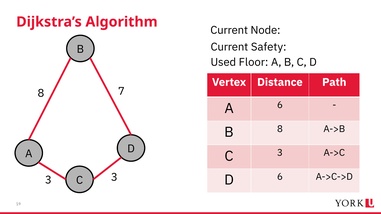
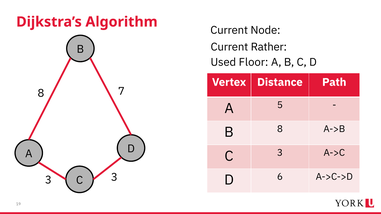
Safety: Safety -> Rather (269, 47)
A 6: 6 -> 5 (280, 105)
